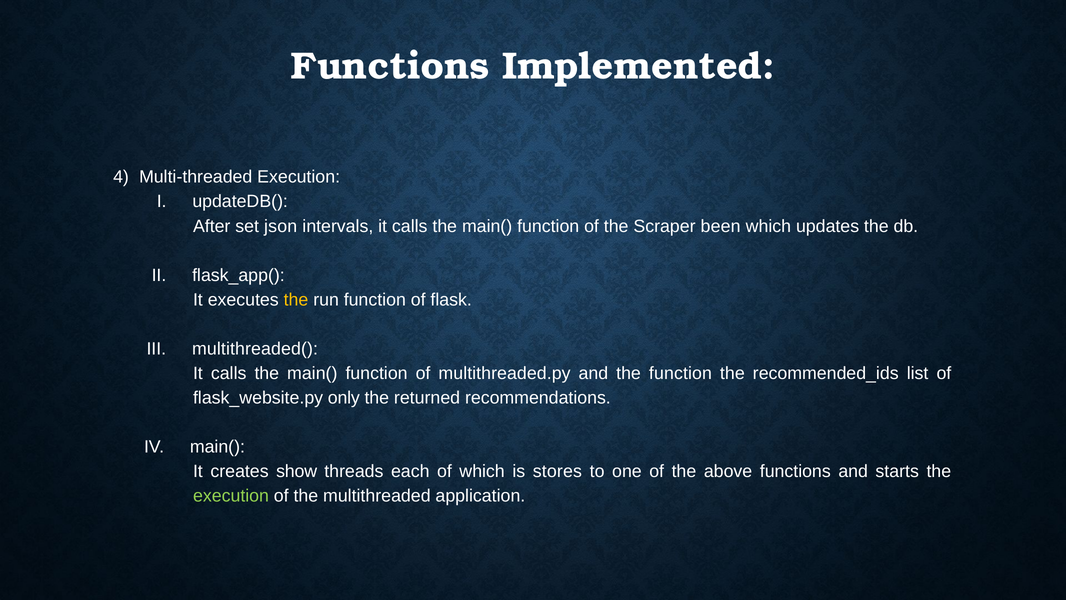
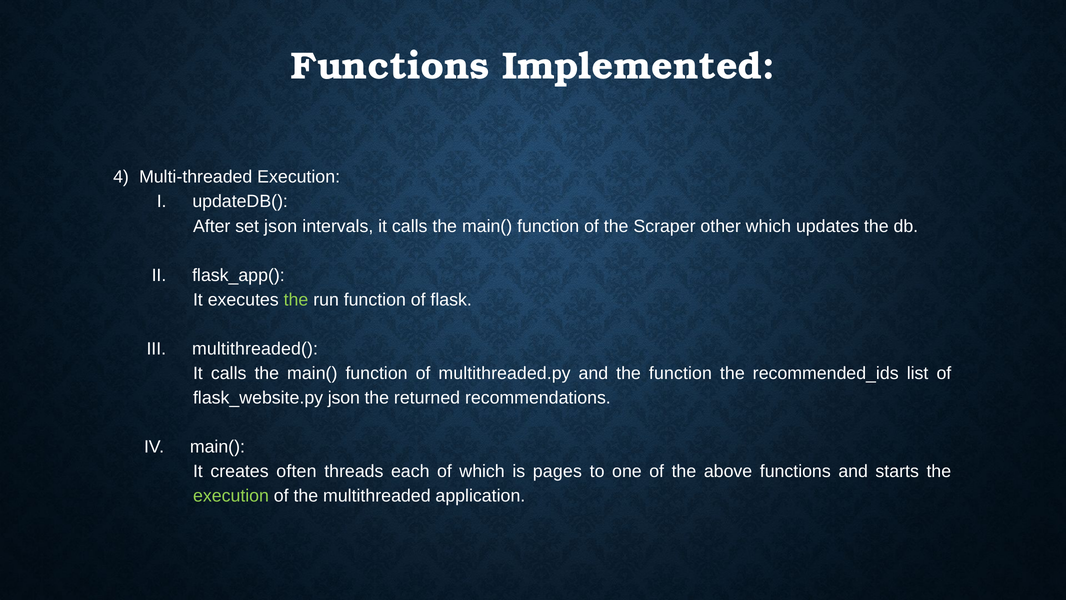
been: been -> other (721, 226)
the colour: yellow -> light green (296, 300)
flask_website.py only: only -> json (344, 398)
show: show -> often (296, 471)
stores: stores -> pages (557, 471)
